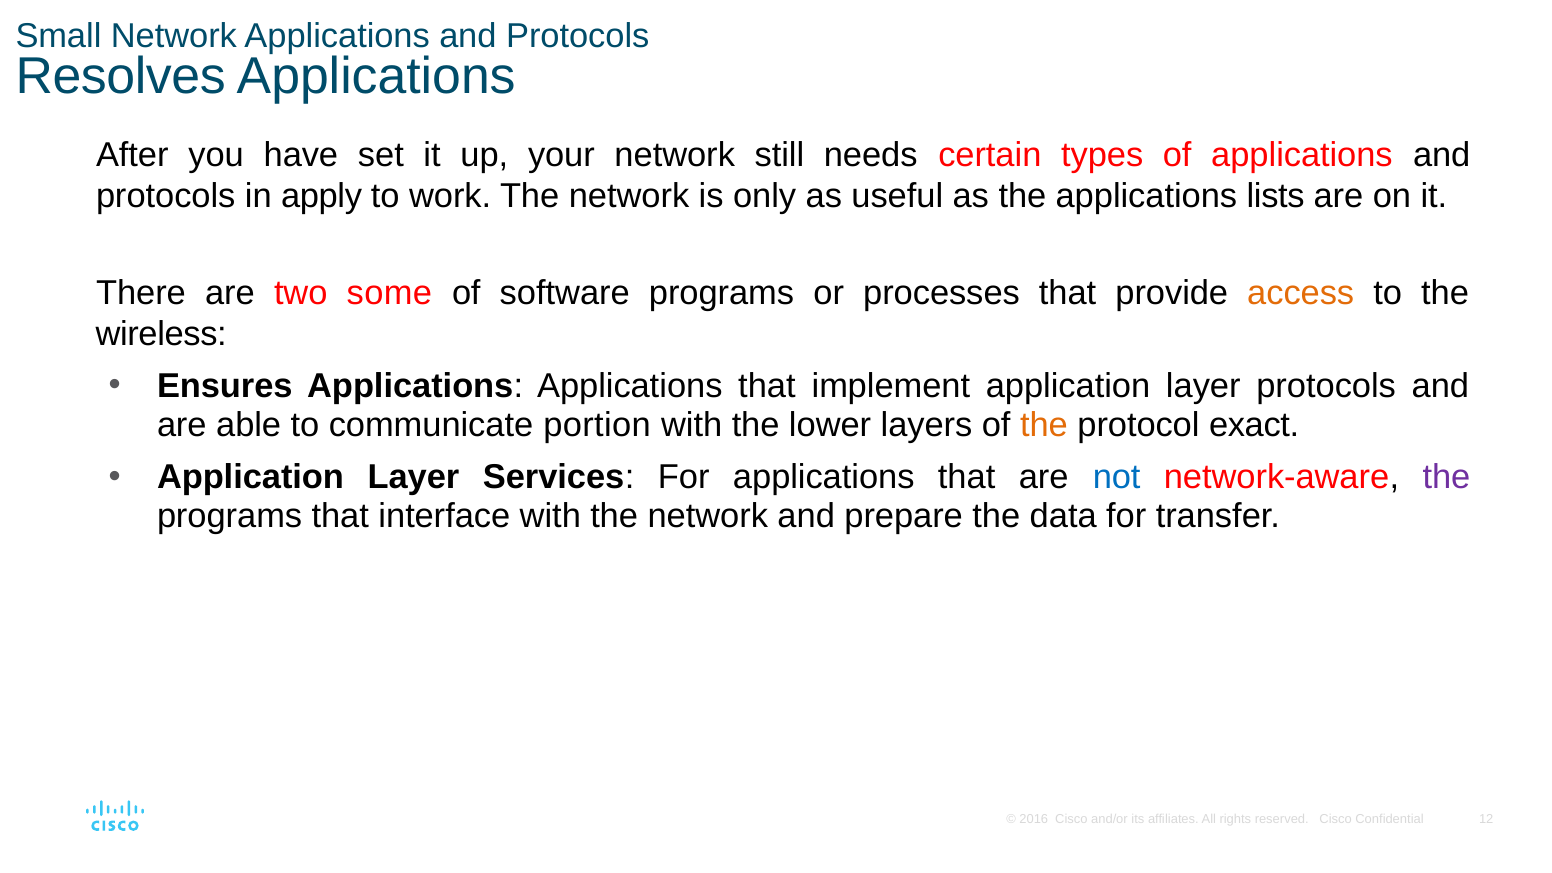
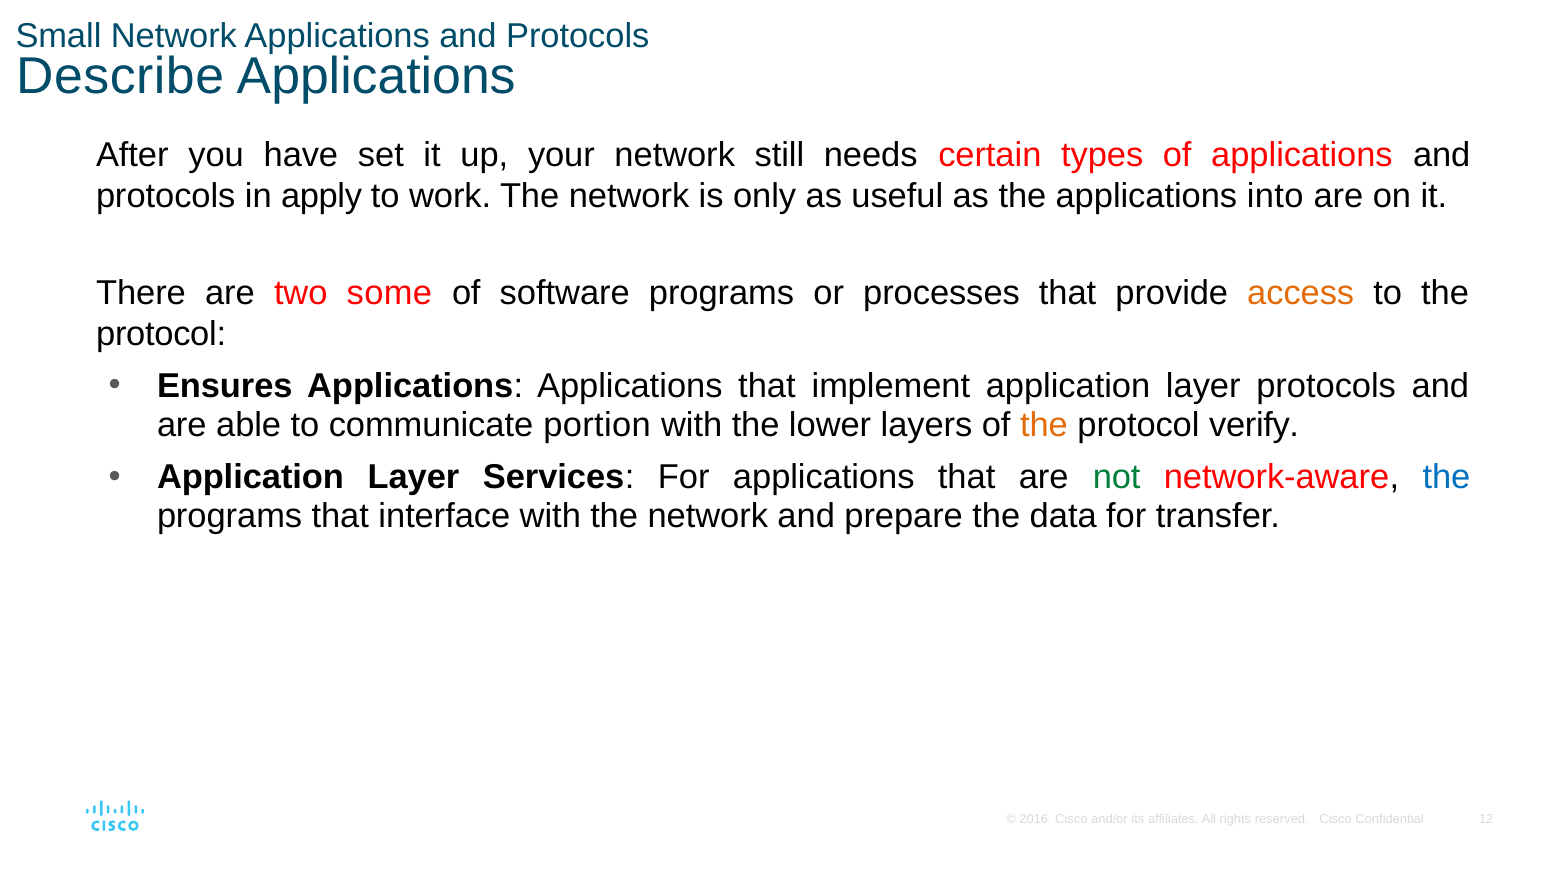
Resolves: Resolves -> Describe (120, 76)
lists: lists -> into (1275, 196)
wireless: wireless -> protocol (161, 334)
exact: exact -> verify (1254, 425)
not colour: blue -> green (1117, 477)
the colour: purple -> blue (1446, 477)
